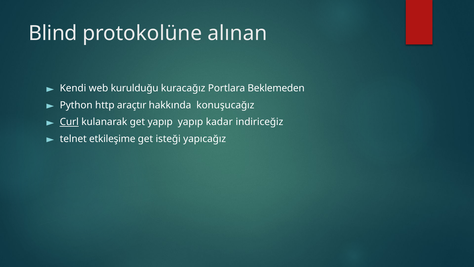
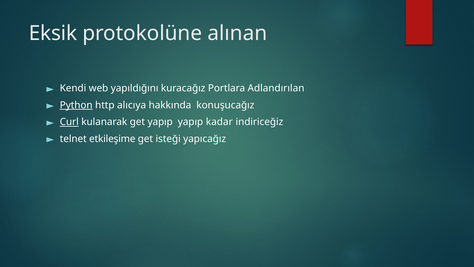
Blind: Blind -> Eksik (53, 33)
kurulduğu: kurulduğu -> yapıldığını (135, 88)
Beklemeden: Beklemeden -> Adlandırılan (276, 88)
Python underline: none -> present (76, 105)
araçtır: araçtır -> alıcıya (132, 105)
